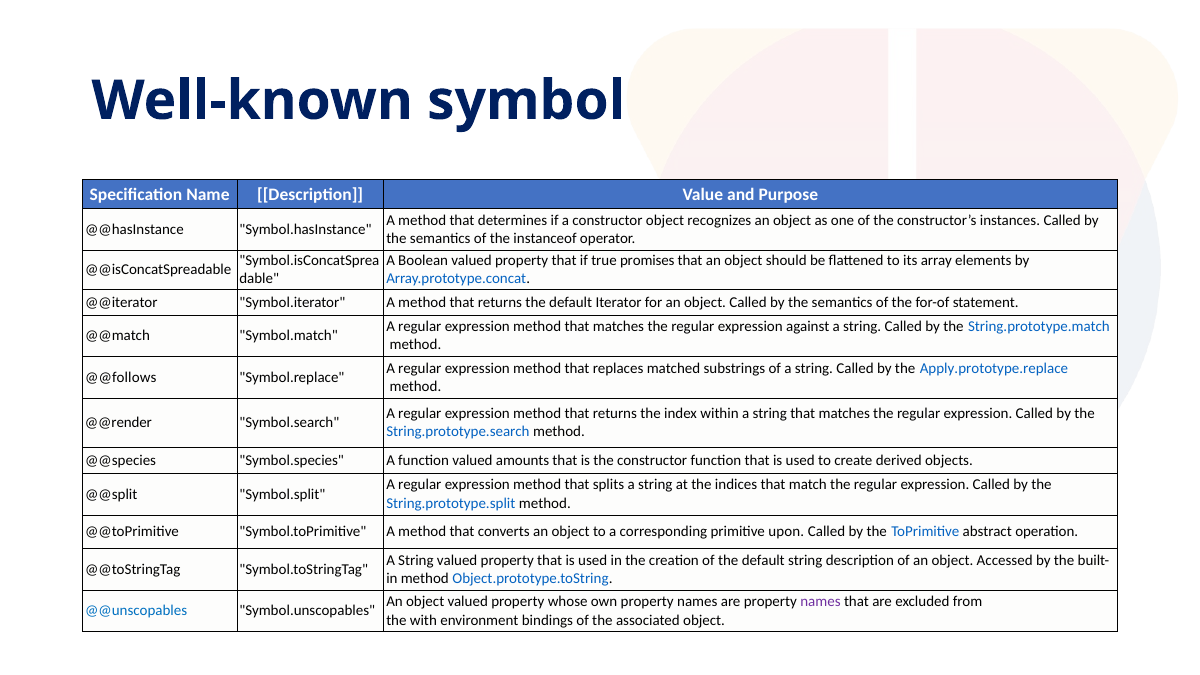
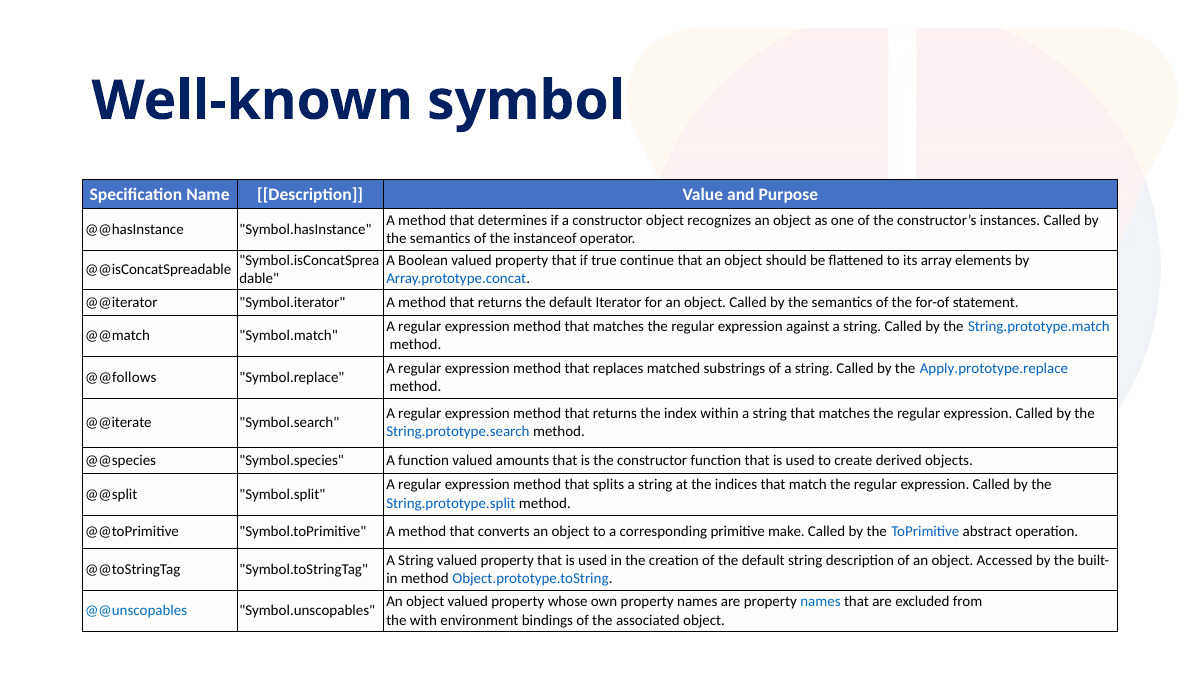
promises: promises -> continue (647, 260)
@@render: @@render -> @@iterate (118, 423)
upon: upon -> make (786, 532)
names colour: purple -> blue (820, 602)
